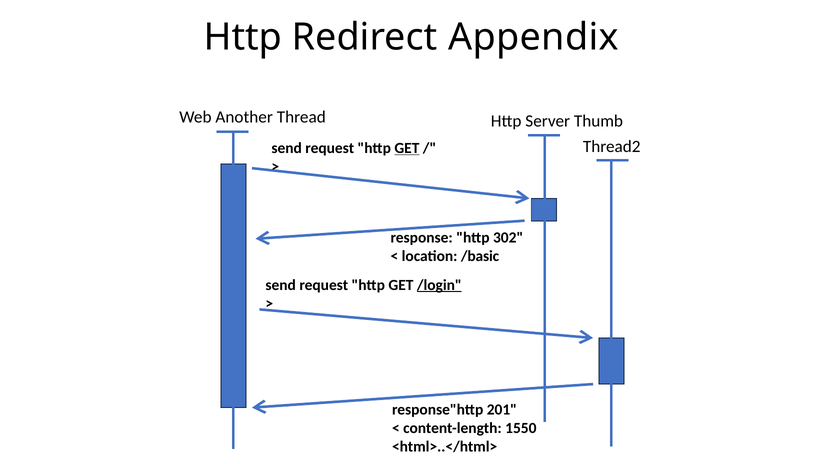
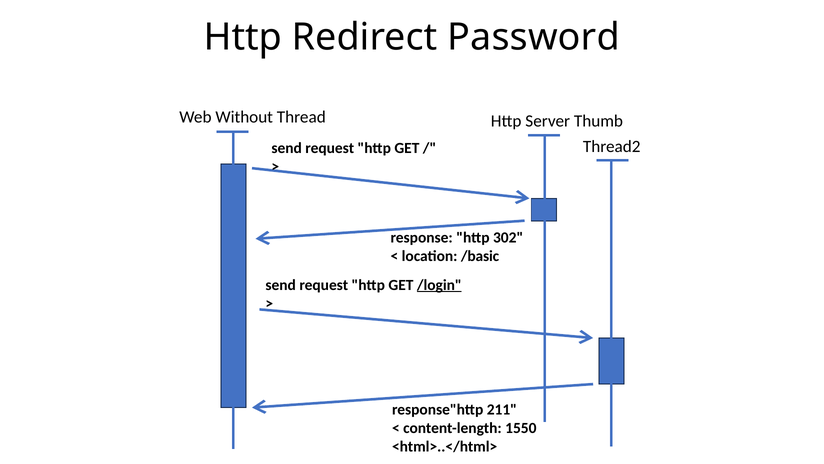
Appendix: Appendix -> Password (534, 37)
Another: Another -> Without (244, 117)
GET underline: present -> none (407, 148)
201: 201 -> 211 (502, 409)
